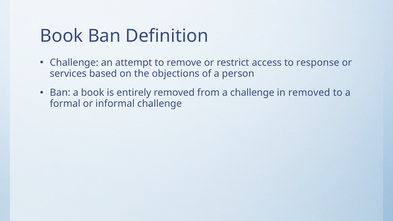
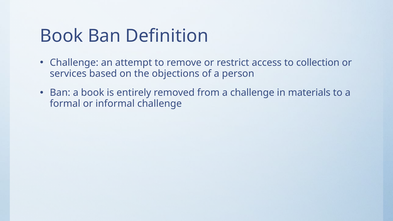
response: response -> collection (318, 63)
in removed: removed -> materials (309, 93)
